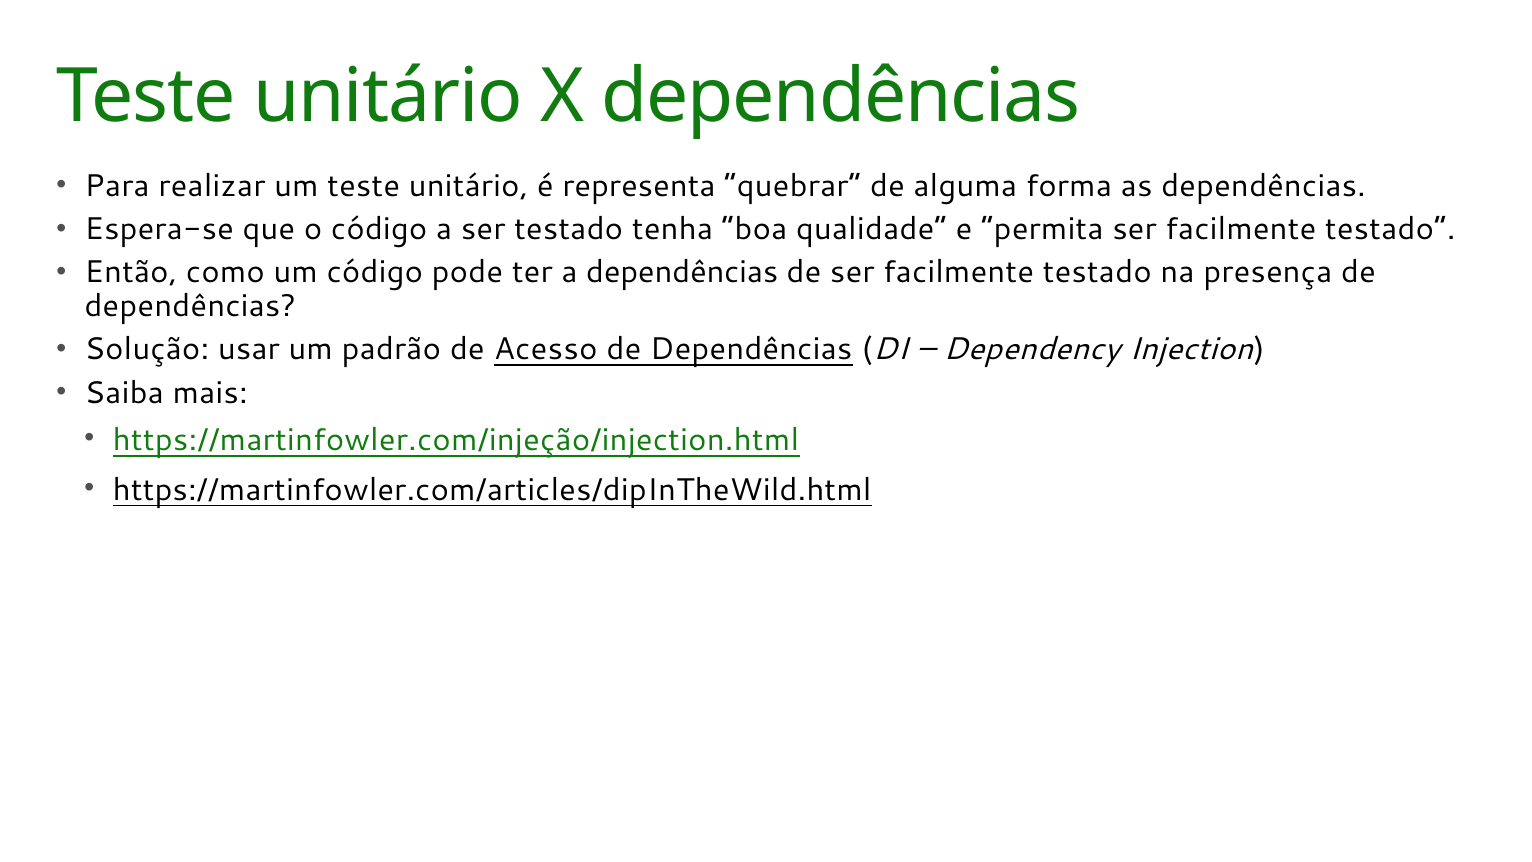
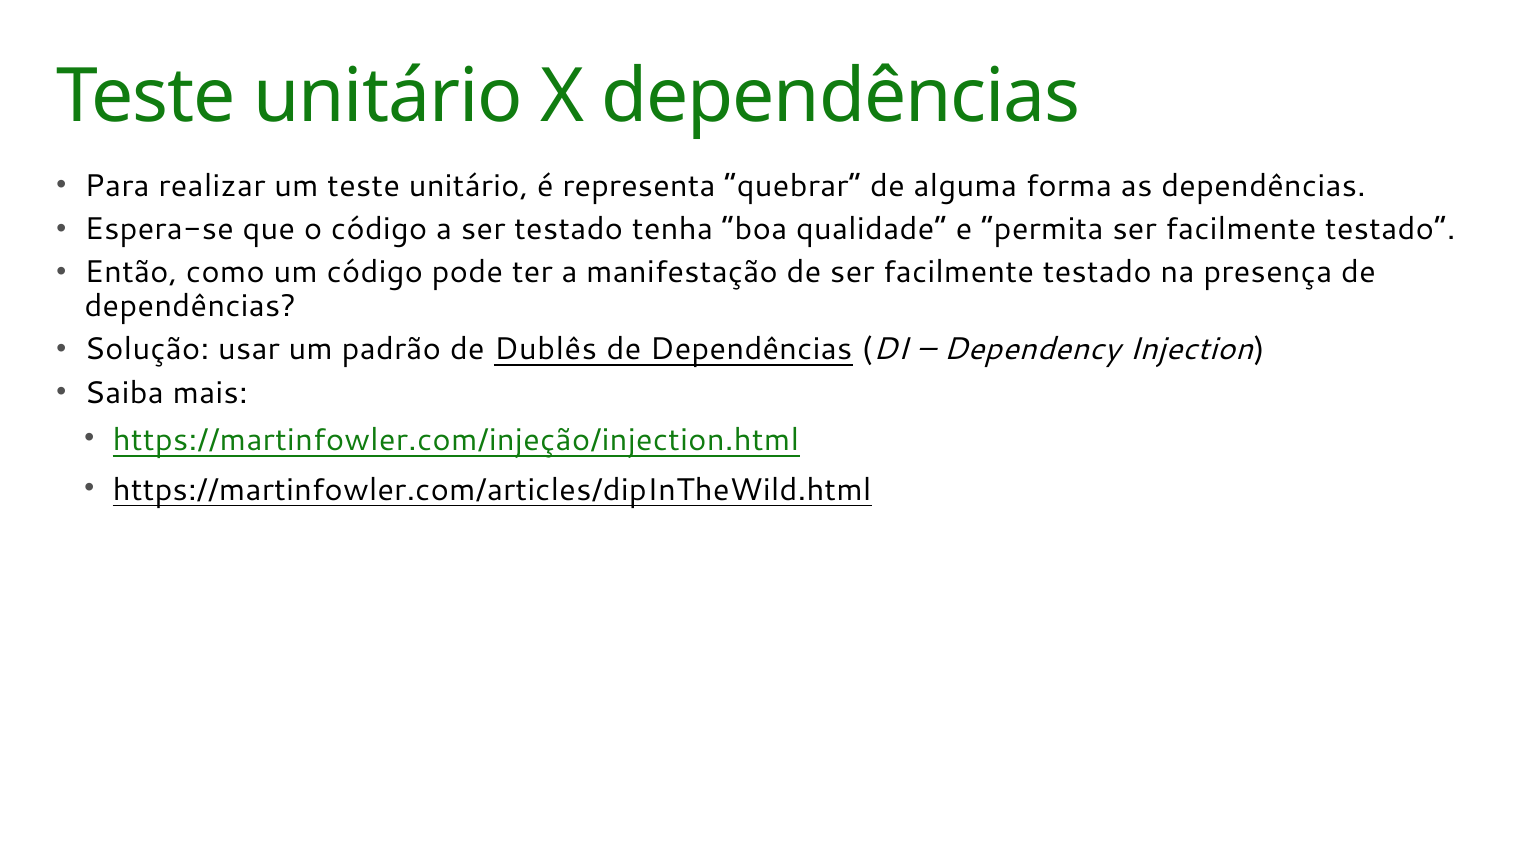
a dependências: dependências -> manifestação (682, 272)
Acesso: Acesso -> Dublês (546, 349)
